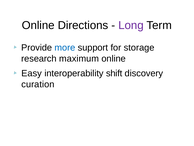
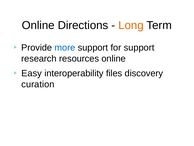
Long colour: purple -> orange (131, 25)
for storage: storage -> support (139, 48)
maximum: maximum -> resources (79, 58)
shift: shift -> files (114, 73)
